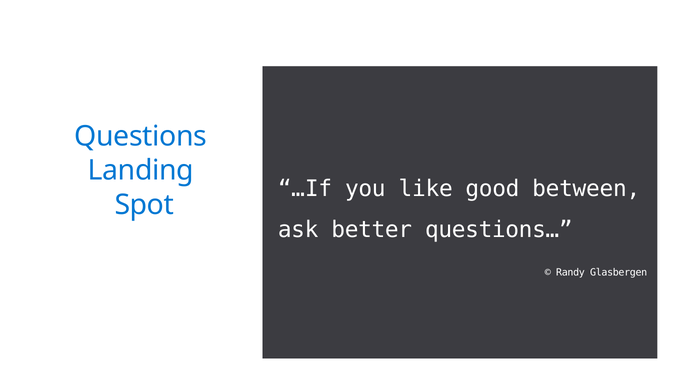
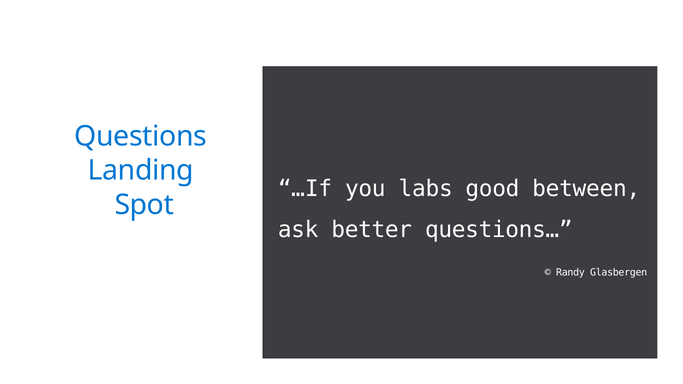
like: like -> labs (426, 189)
